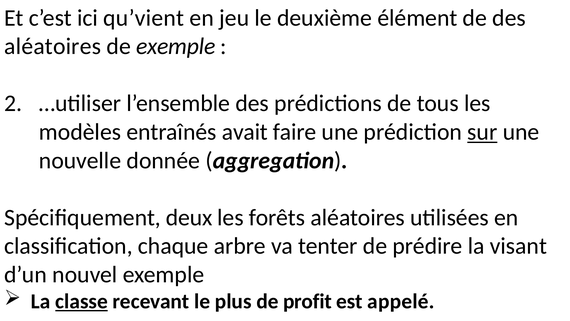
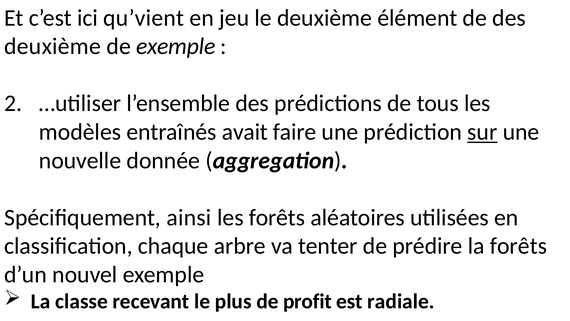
aléatoires: aléatoires -> deuxième (53, 46)
Spécifiquement deux: deux -> ainsi (189, 217)
la visant: visant -> forêts (518, 246)
classe underline: present -> none (82, 301)
appelé: appelé -> radiale (401, 301)
